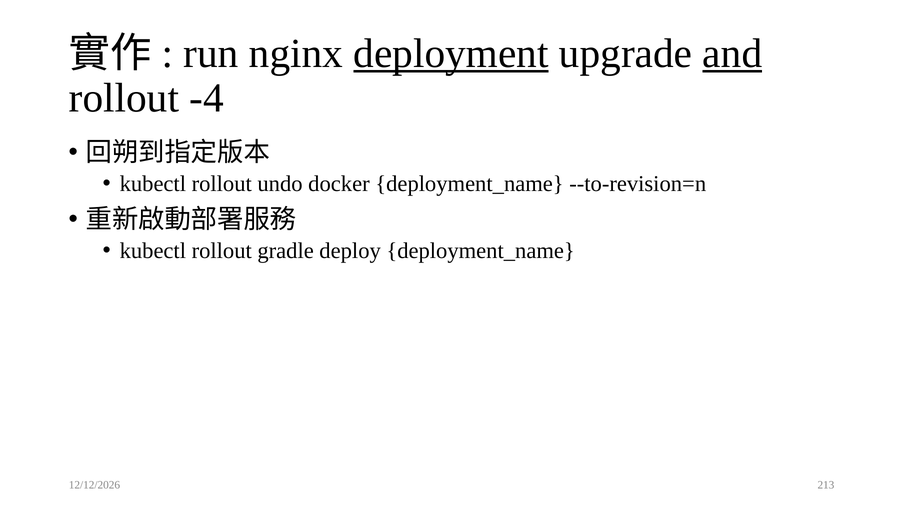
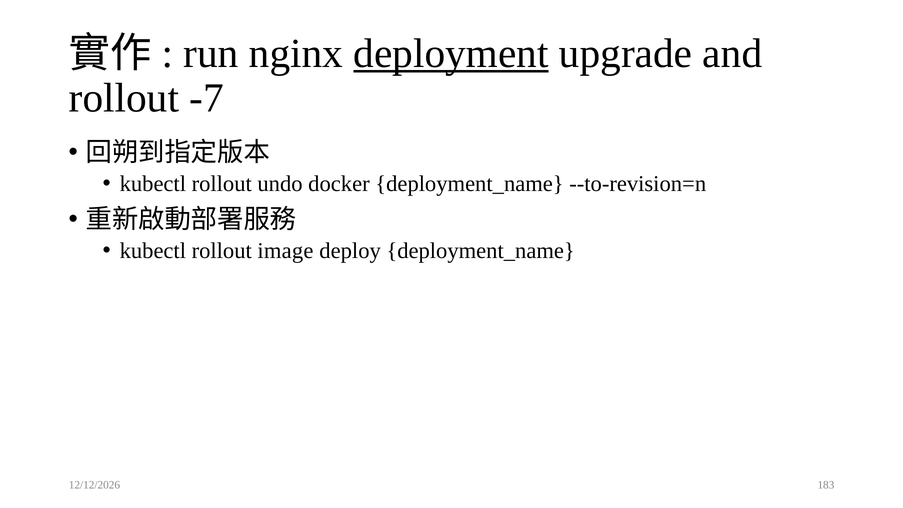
and underline: present -> none (732, 54)
-4: -4 -> -7 (207, 98)
gradle: gradle -> image (285, 251)
213: 213 -> 183 (826, 485)
